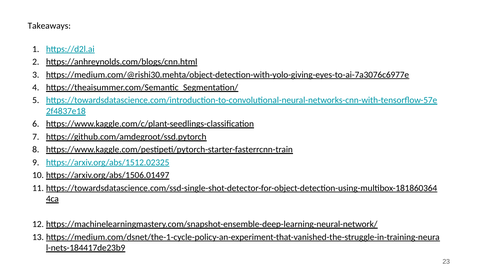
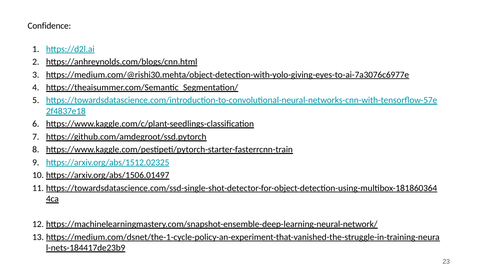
Takeaways: Takeaways -> Confidence (49, 26)
